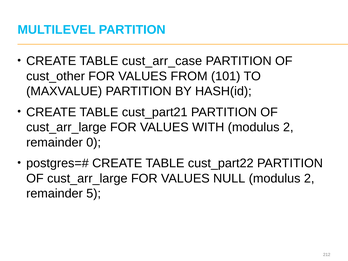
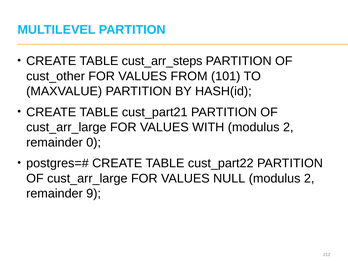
cust_arr_case: cust_arr_case -> cust_arr_steps (162, 61)
5: 5 -> 9 (94, 193)
